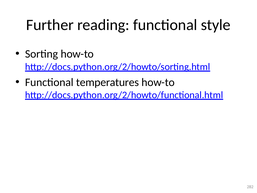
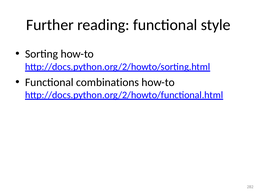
temperatures: temperatures -> combinations (108, 82)
